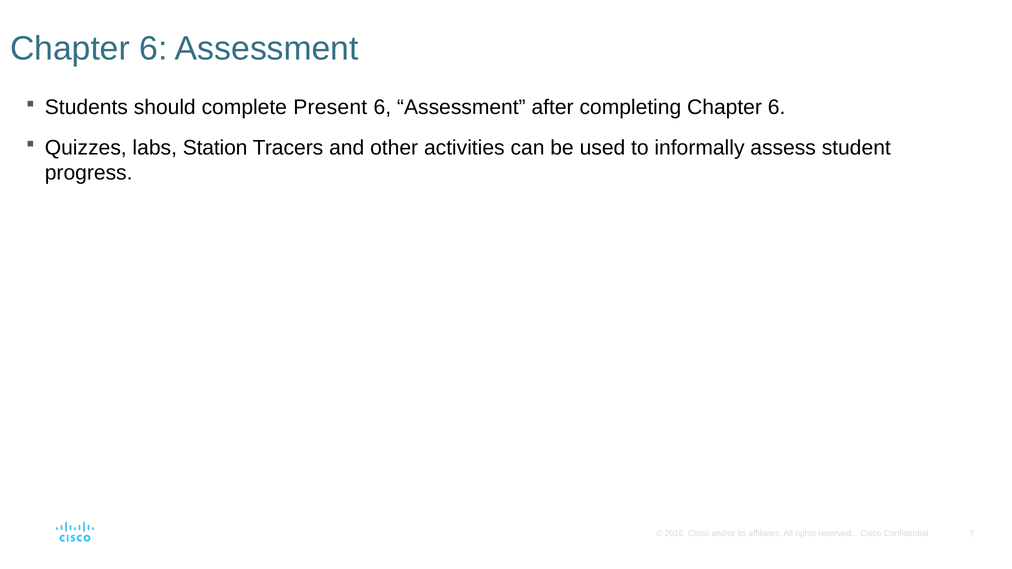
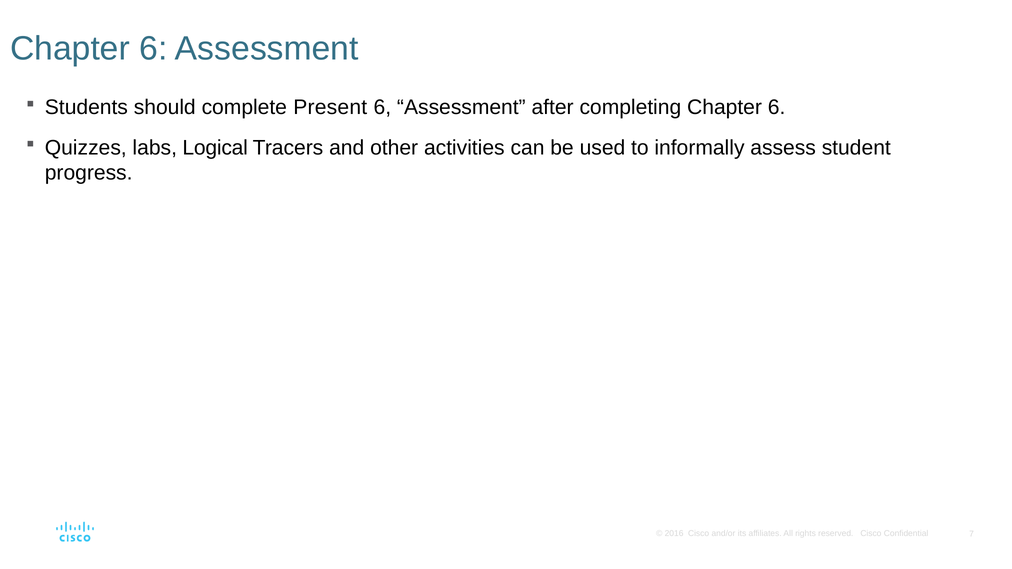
Station: Station -> Logical (215, 148)
